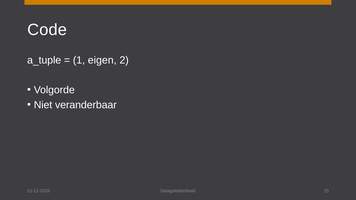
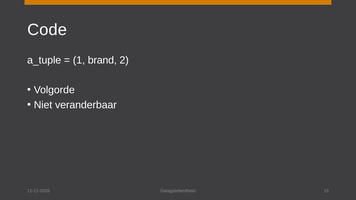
eigen: eigen -> brand (102, 60)
